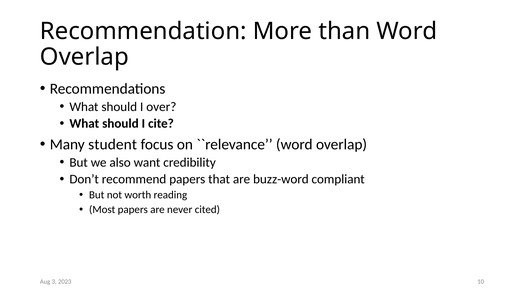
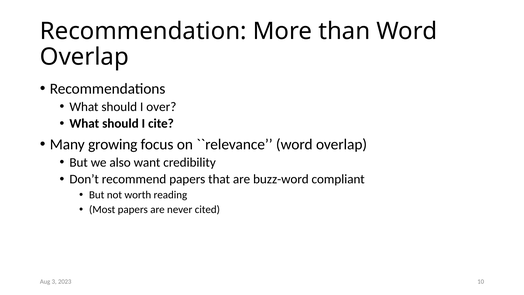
student: student -> growing (113, 144)
